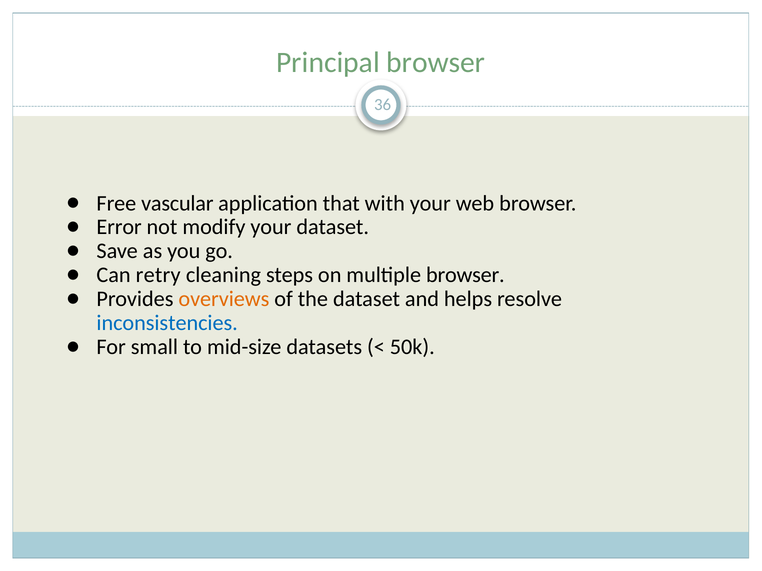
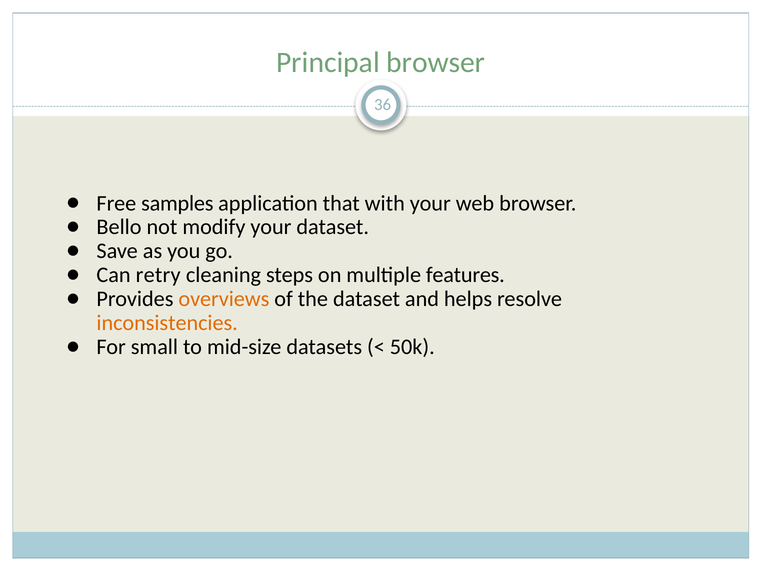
vascular: vascular -> samples (177, 204)
Error: Error -> Bello (119, 227)
multiple browser: browser -> features (465, 275)
inconsistencies colour: blue -> orange (167, 323)
